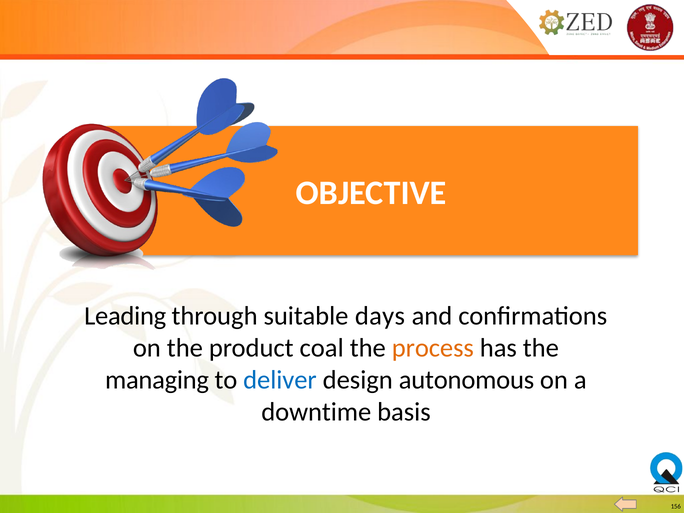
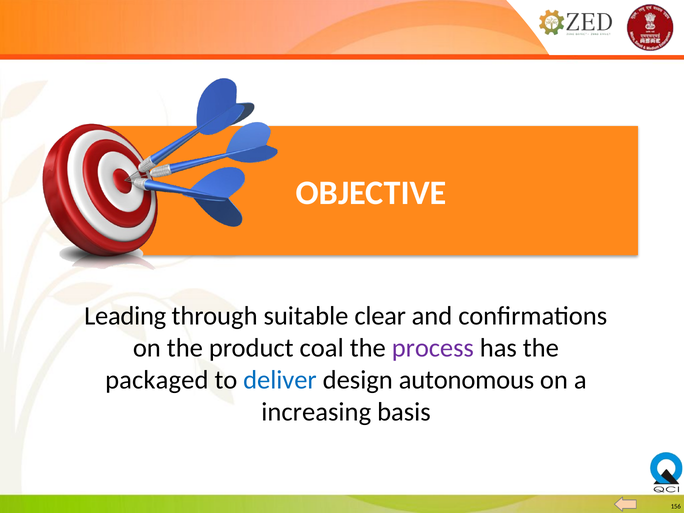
days: days -> clear (380, 316)
process colour: orange -> purple (433, 348)
managing: managing -> packaged (157, 380)
downtime: downtime -> increasing (316, 412)
